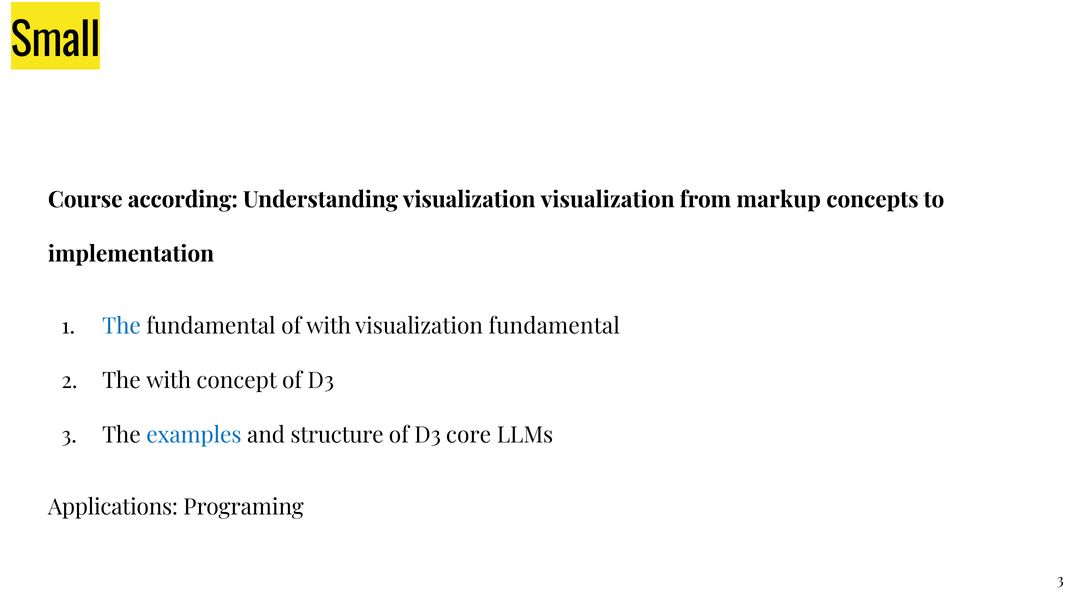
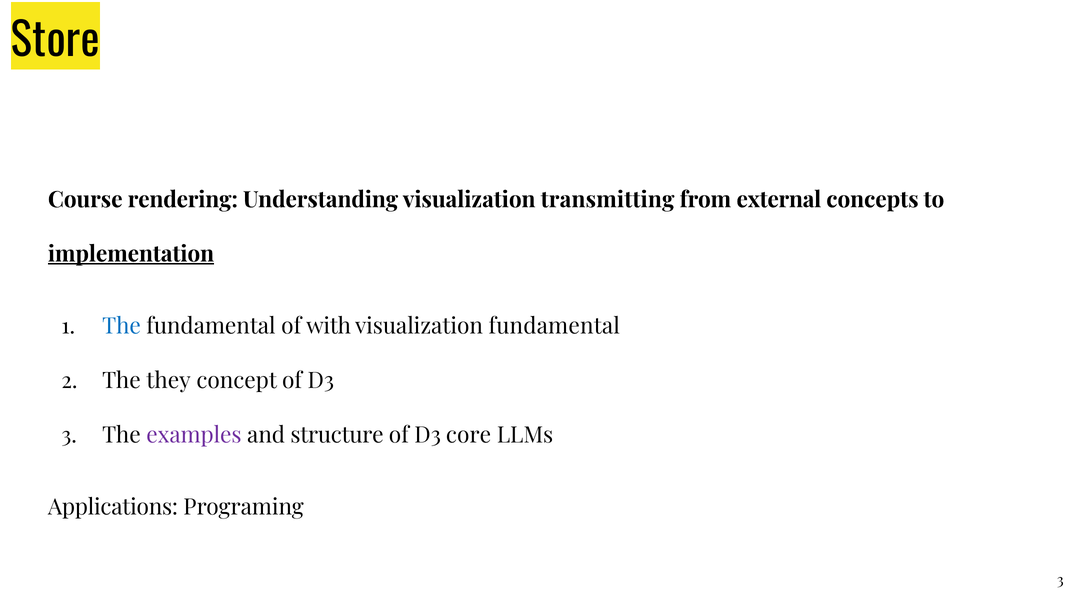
Small: Small -> Store (55, 41)
according: according -> rendering (183, 200)
visualization visualization: visualization -> transmitting (608, 200)
markup: markup -> external (779, 200)
implementation underline: none -> present (131, 254)
The with: with -> they (169, 381)
examples colour: blue -> purple (194, 435)
